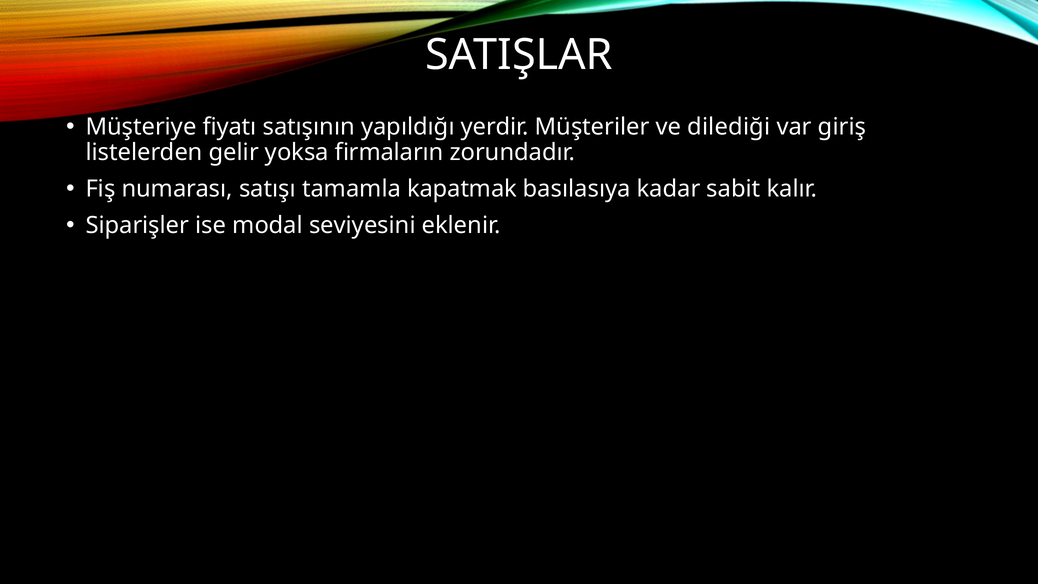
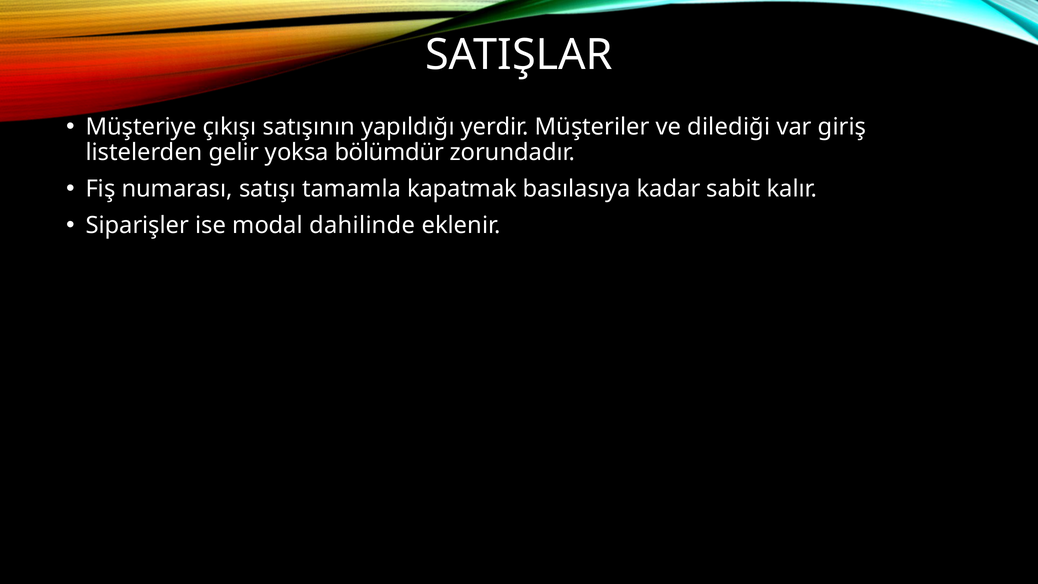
fiyatı: fiyatı -> çıkışı (230, 127)
firmaların: firmaların -> bölümdür (389, 152)
seviyesini: seviyesini -> dahilinde (362, 225)
